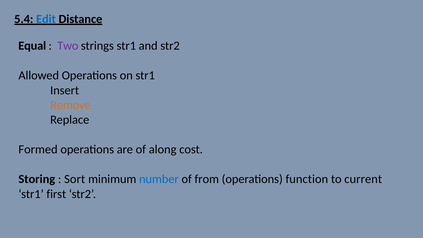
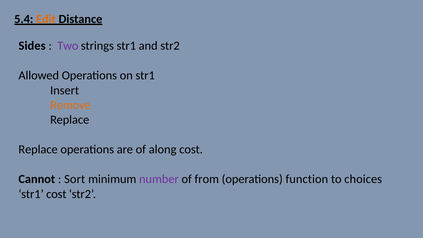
Edit colour: blue -> orange (46, 19)
Equal: Equal -> Sides (32, 46)
Formed: Formed -> Replace (38, 150)
Storing: Storing -> Cannot (37, 179)
number colour: blue -> purple (159, 179)
current: current -> choices (363, 179)
str1 first: first -> cost (56, 194)
